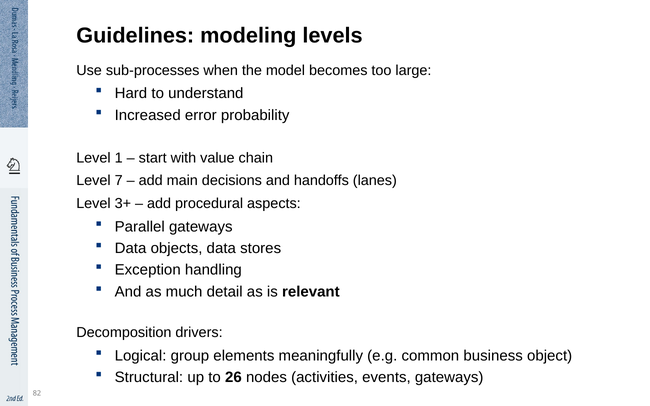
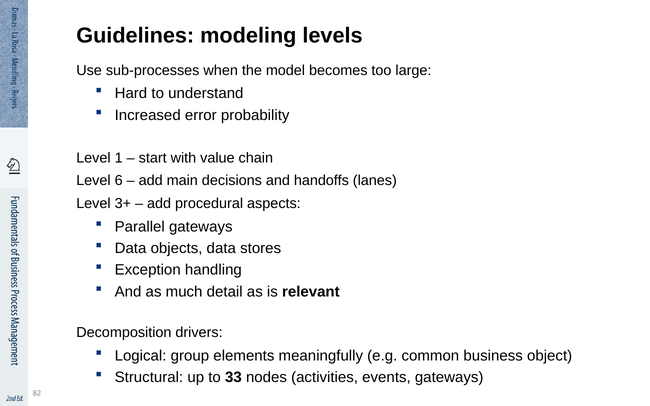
7: 7 -> 6 (119, 181)
26: 26 -> 33 (233, 378)
